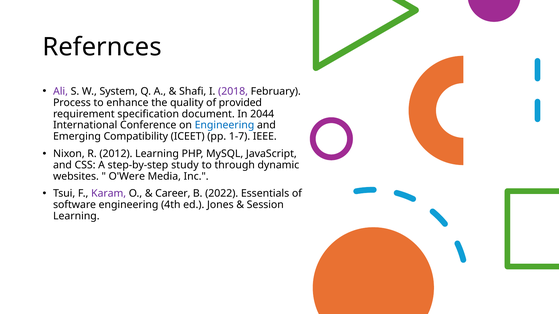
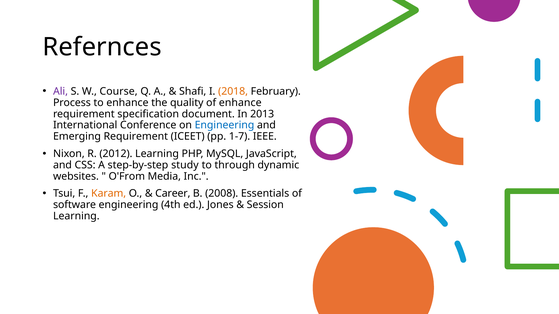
System: System -> Course (119, 91)
2018 colour: purple -> orange (233, 91)
of provided: provided -> enhance (240, 103)
2044: 2044 -> 2013 (262, 114)
Emerging Compatibility: Compatibility -> Requirement (136, 137)
O'Were: O'Were -> O'From (127, 176)
Karam colour: purple -> orange (109, 194)
2022: 2022 -> 2008 (222, 194)
